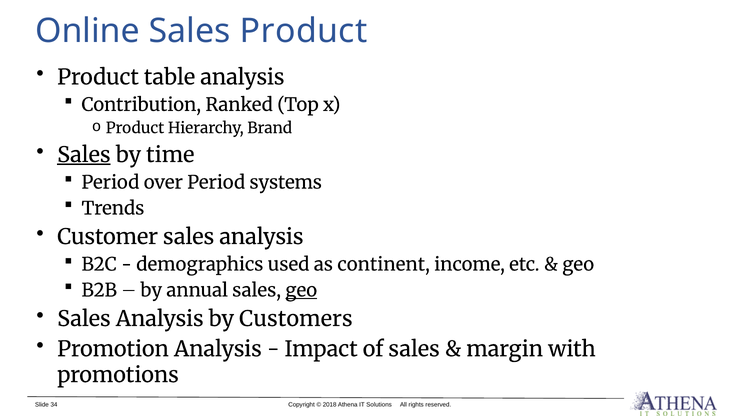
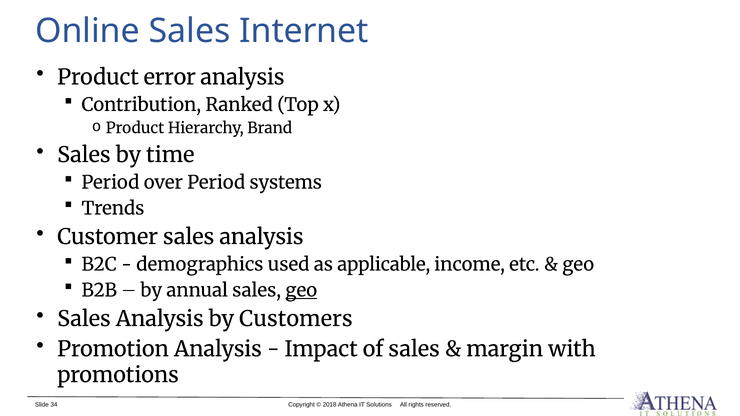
Sales Product: Product -> Internet (304, 31)
table: table -> error (170, 77)
Sales underline: present -> none (84, 155)
continent: continent -> applicable (384, 265)
